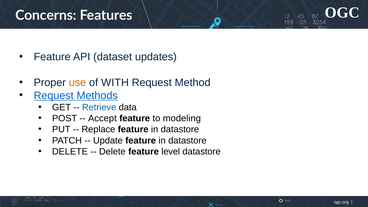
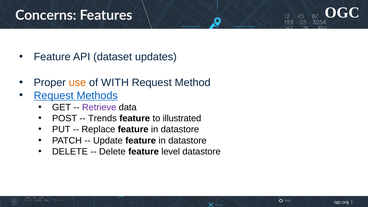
Retrieve colour: blue -> purple (99, 107)
Accept: Accept -> Trends (102, 118)
modeling: modeling -> illustrated (182, 118)
